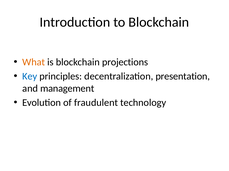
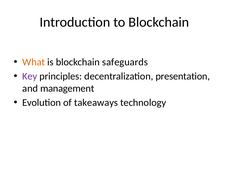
projections: projections -> safeguards (125, 62)
Key colour: blue -> purple (30, 77)
fraudulent: fraudulent -> takeaways (96, 103)
